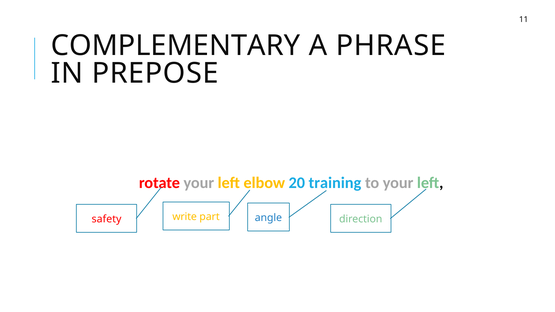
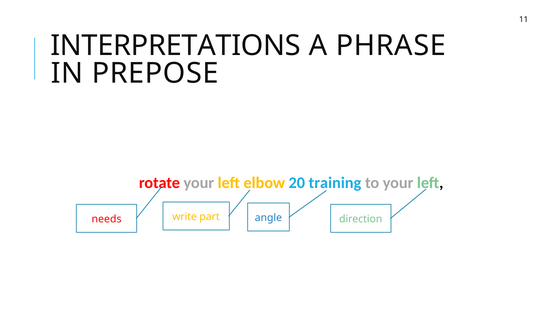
COMPLEMENTARY: COMPLEMENTARY -> INTERPRETATIONS (176, 46)
safety: safety -> needs (107, 219)
